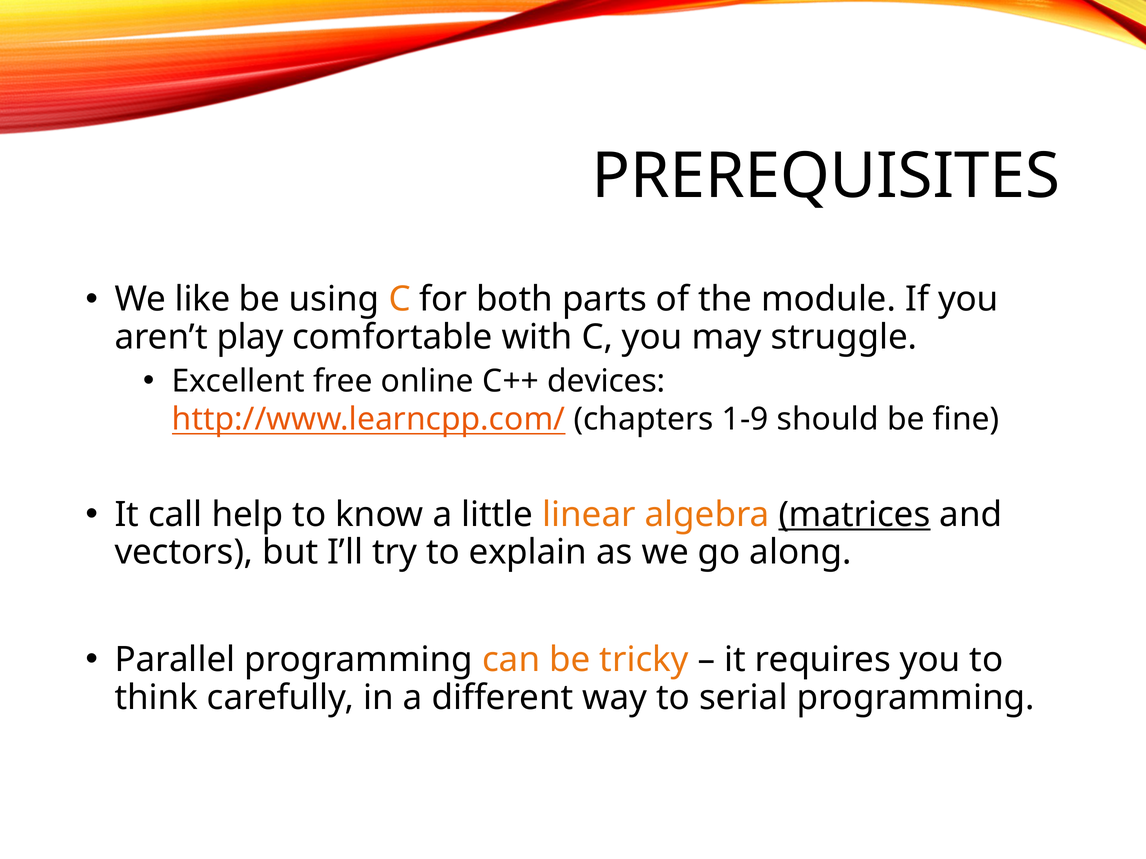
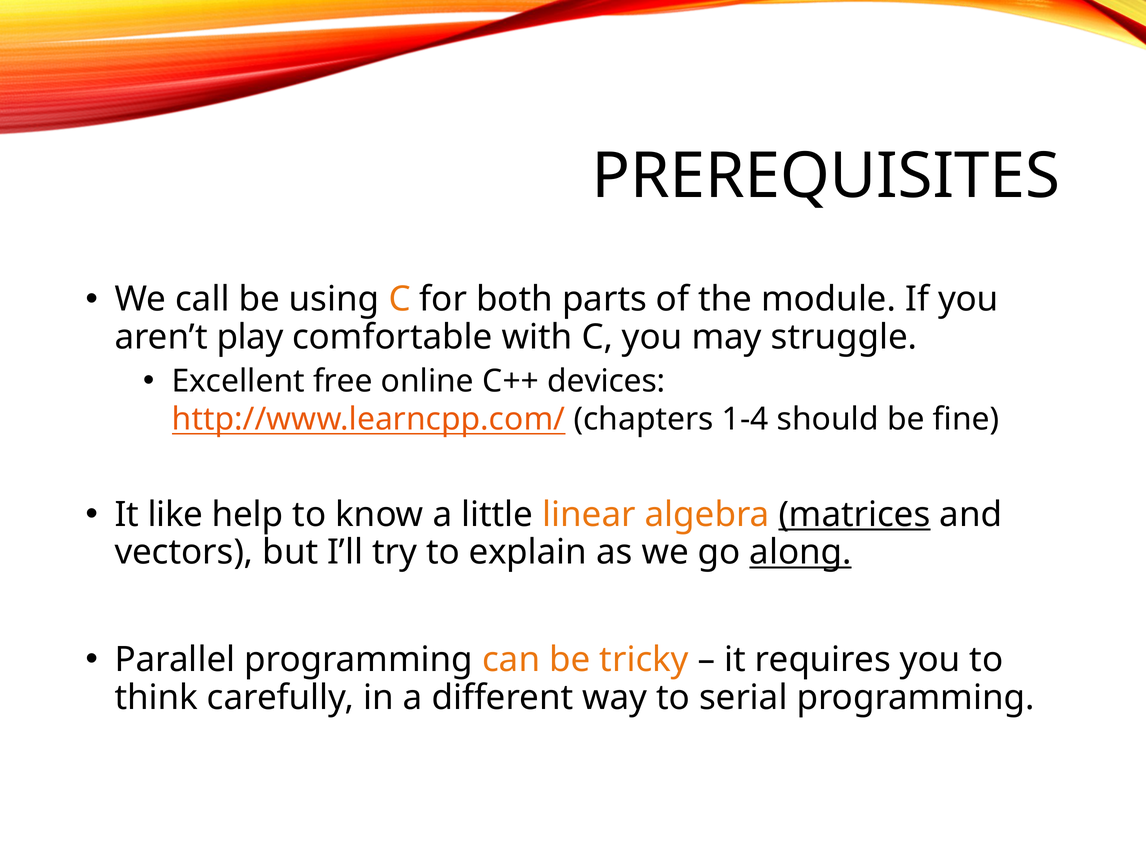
like: like -> call (202, 299)
1-9: 1-9 -> 1-4 (745, 420)
call: call -> like (175, 515)
along underline: none -> present (801, 553)
